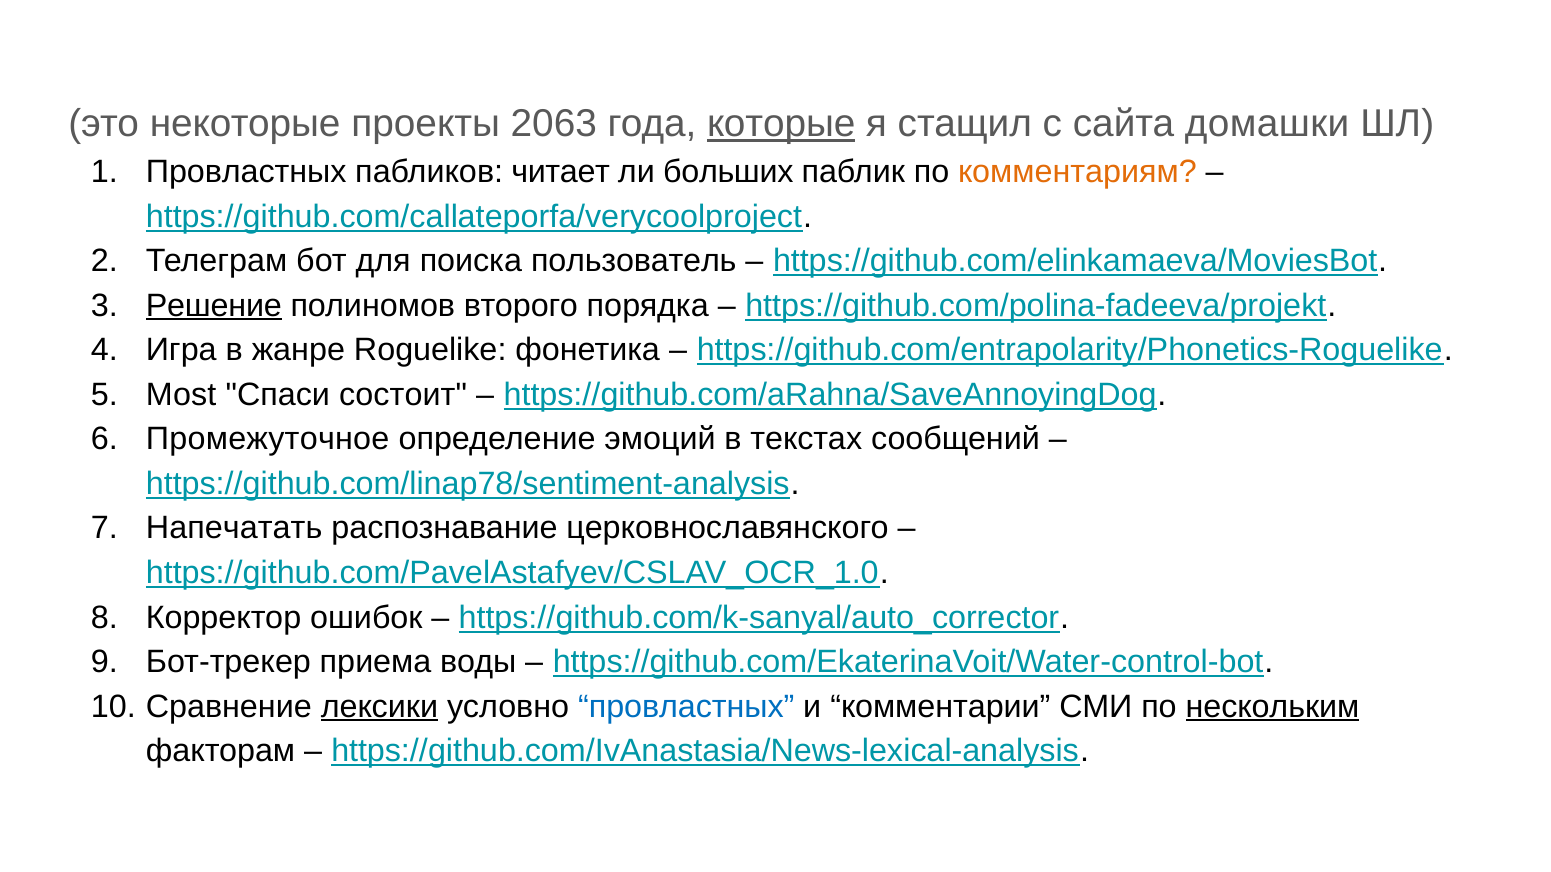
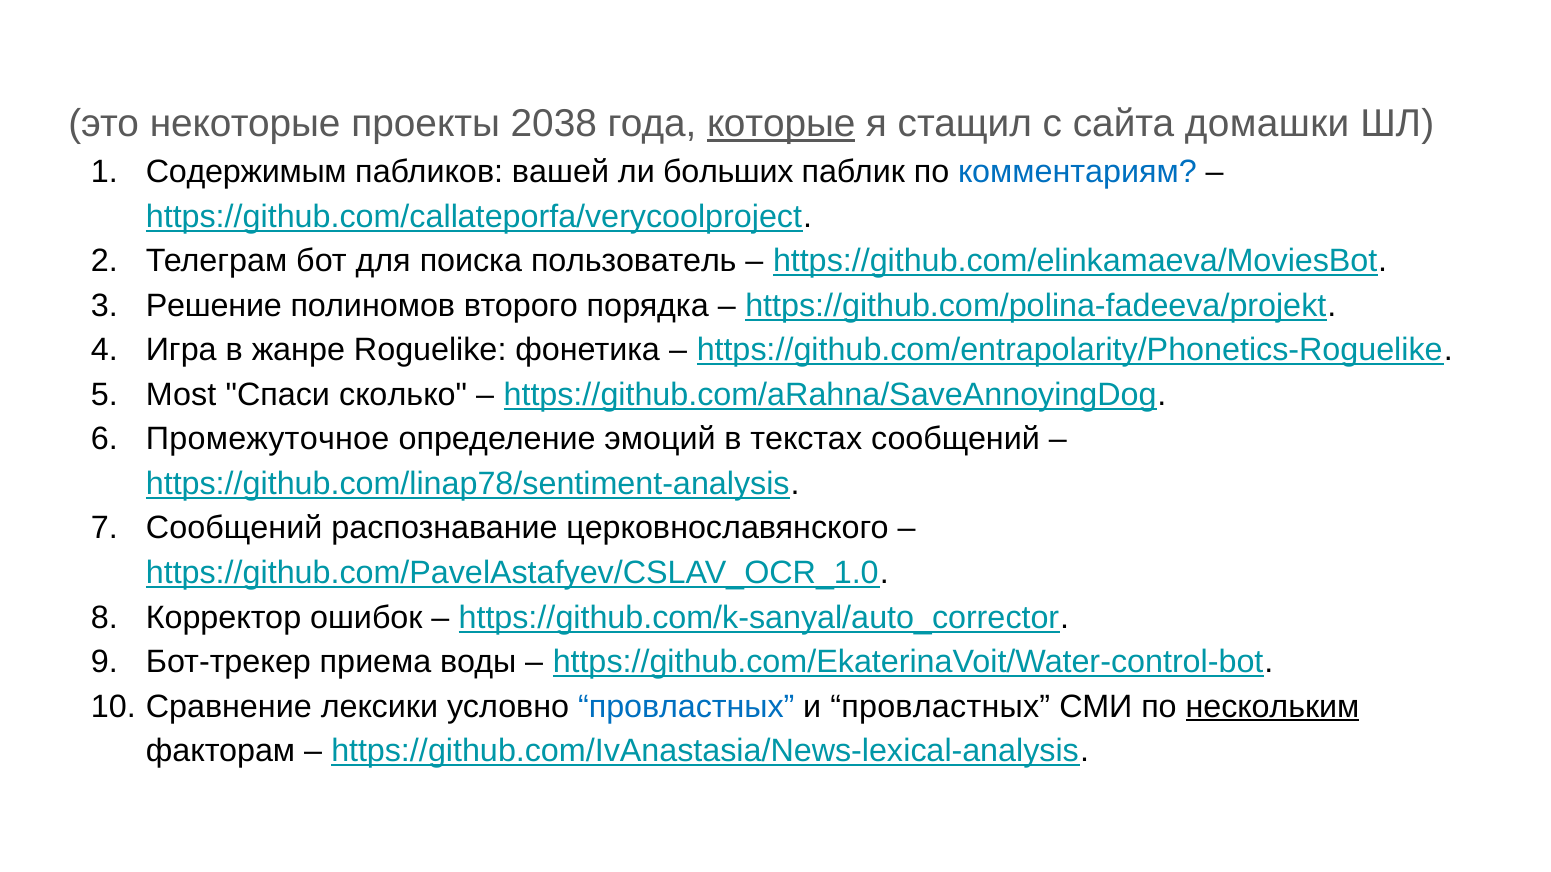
2063: 2063 -> 2038 (554, 124)
Провластных: Провластных -> Содержимым (246, 172)
читает: читает -> вашей (560, 172)
комментариям colour: orange -> blue (1077, 172)
Решение underline: present -> none (214, 306)
состоит: состоит -> сколько (403, 395)
Напечатать: Напечатать -> Сообщений (234, 529)
лексики underline: present -> none (379, 707)
и комментарии: комментарии -> провластных (940, 707)
